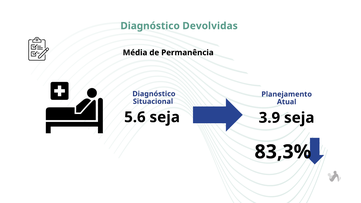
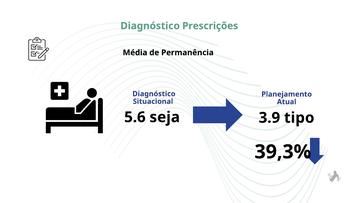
Devolvidas: Devolvidas -> Prescrições (210, 26)
3.9 seja: seja -> tipo (299, 118)
83,3%: 83,3% -> 39,3% (283, 152)
